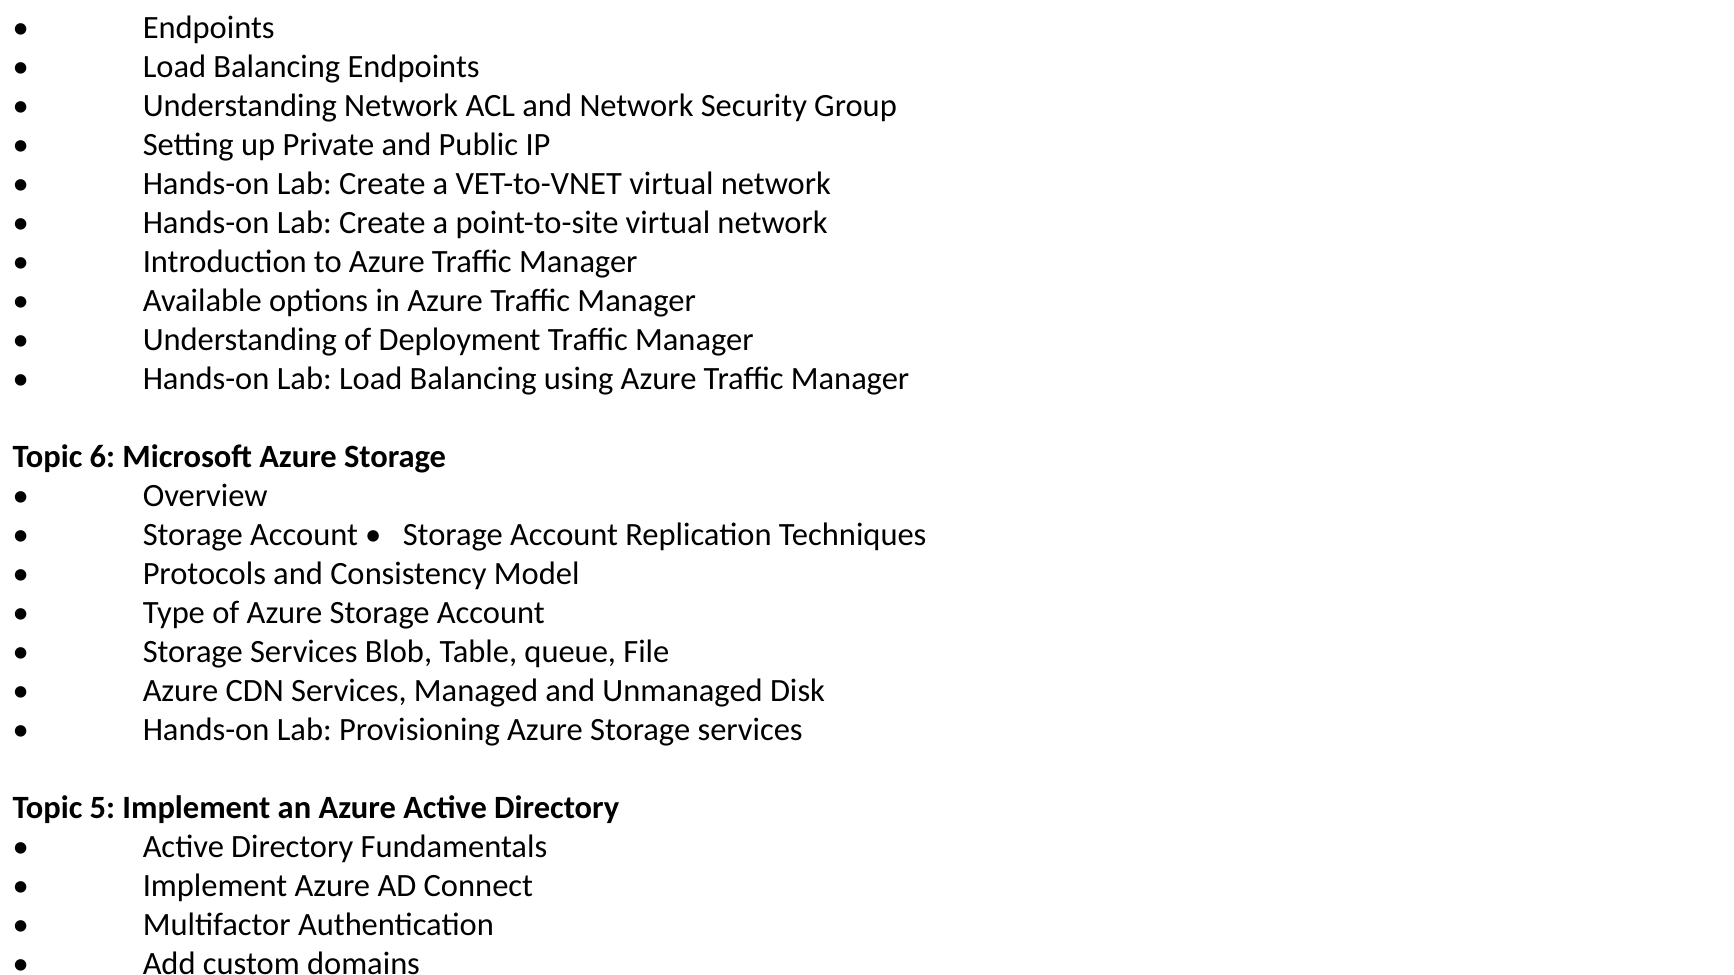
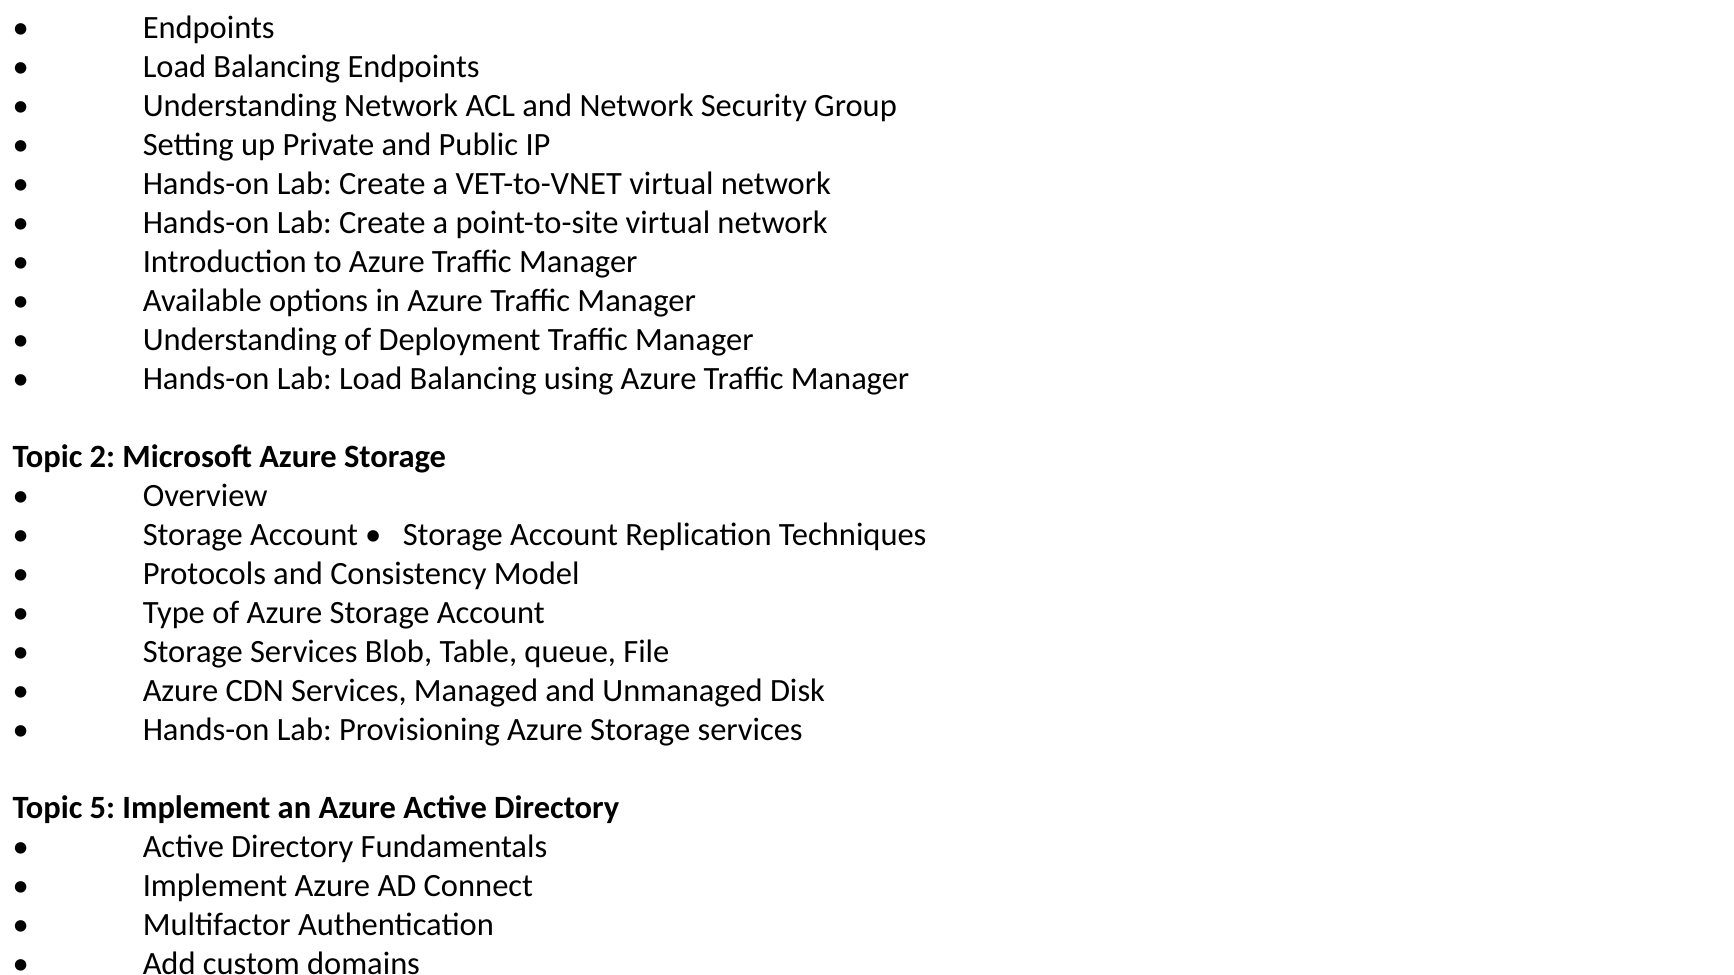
6: 6 -> 2 (102, 457)
